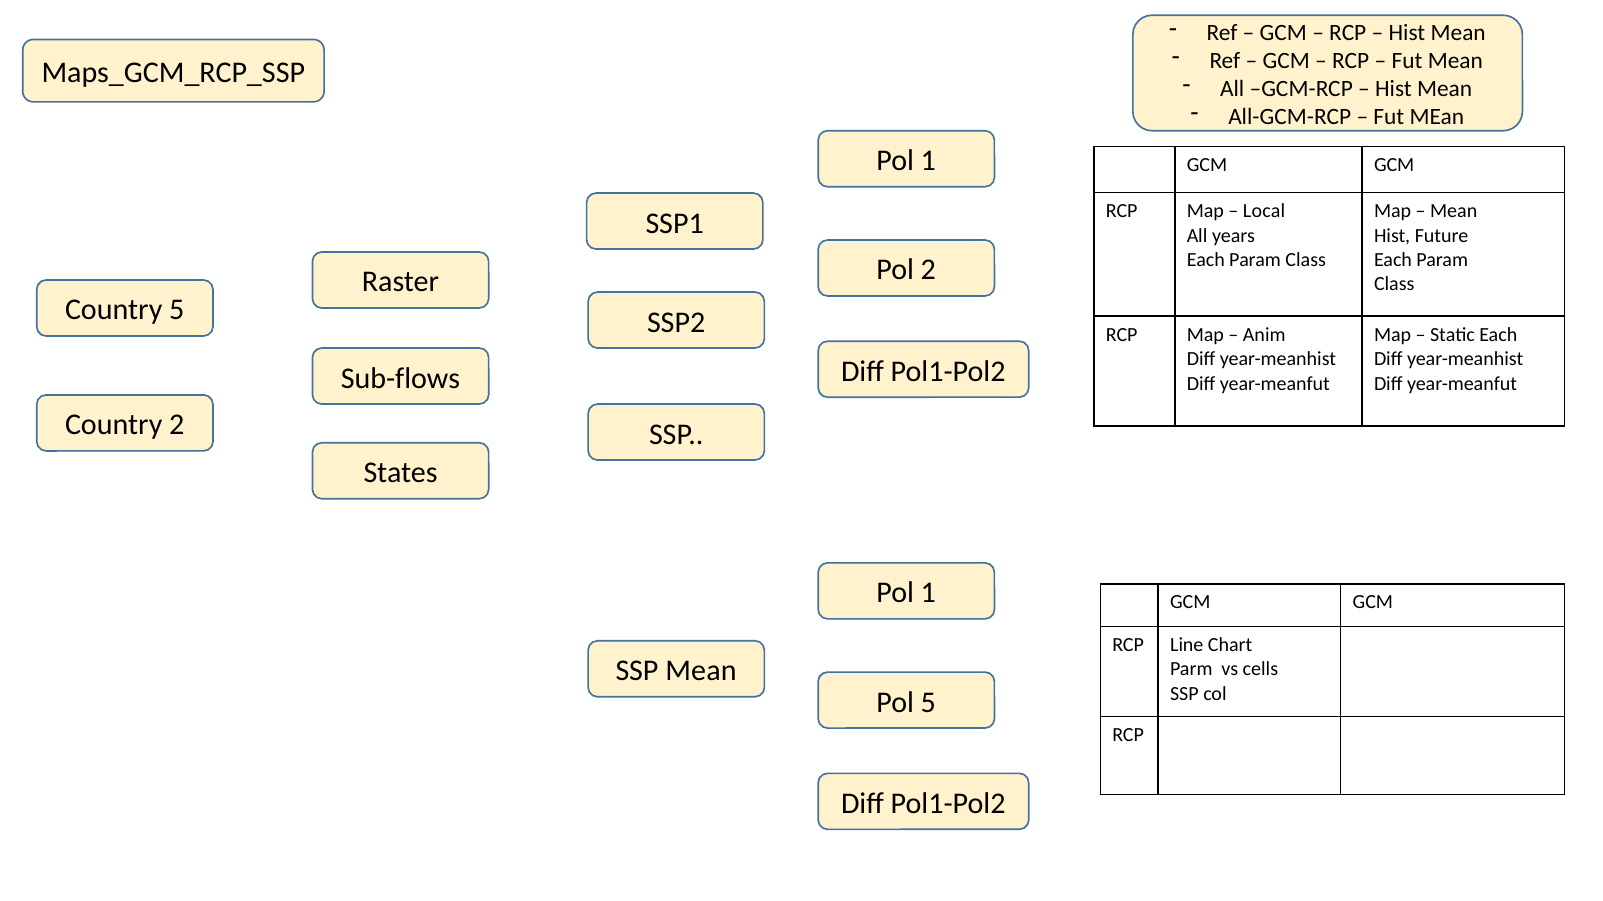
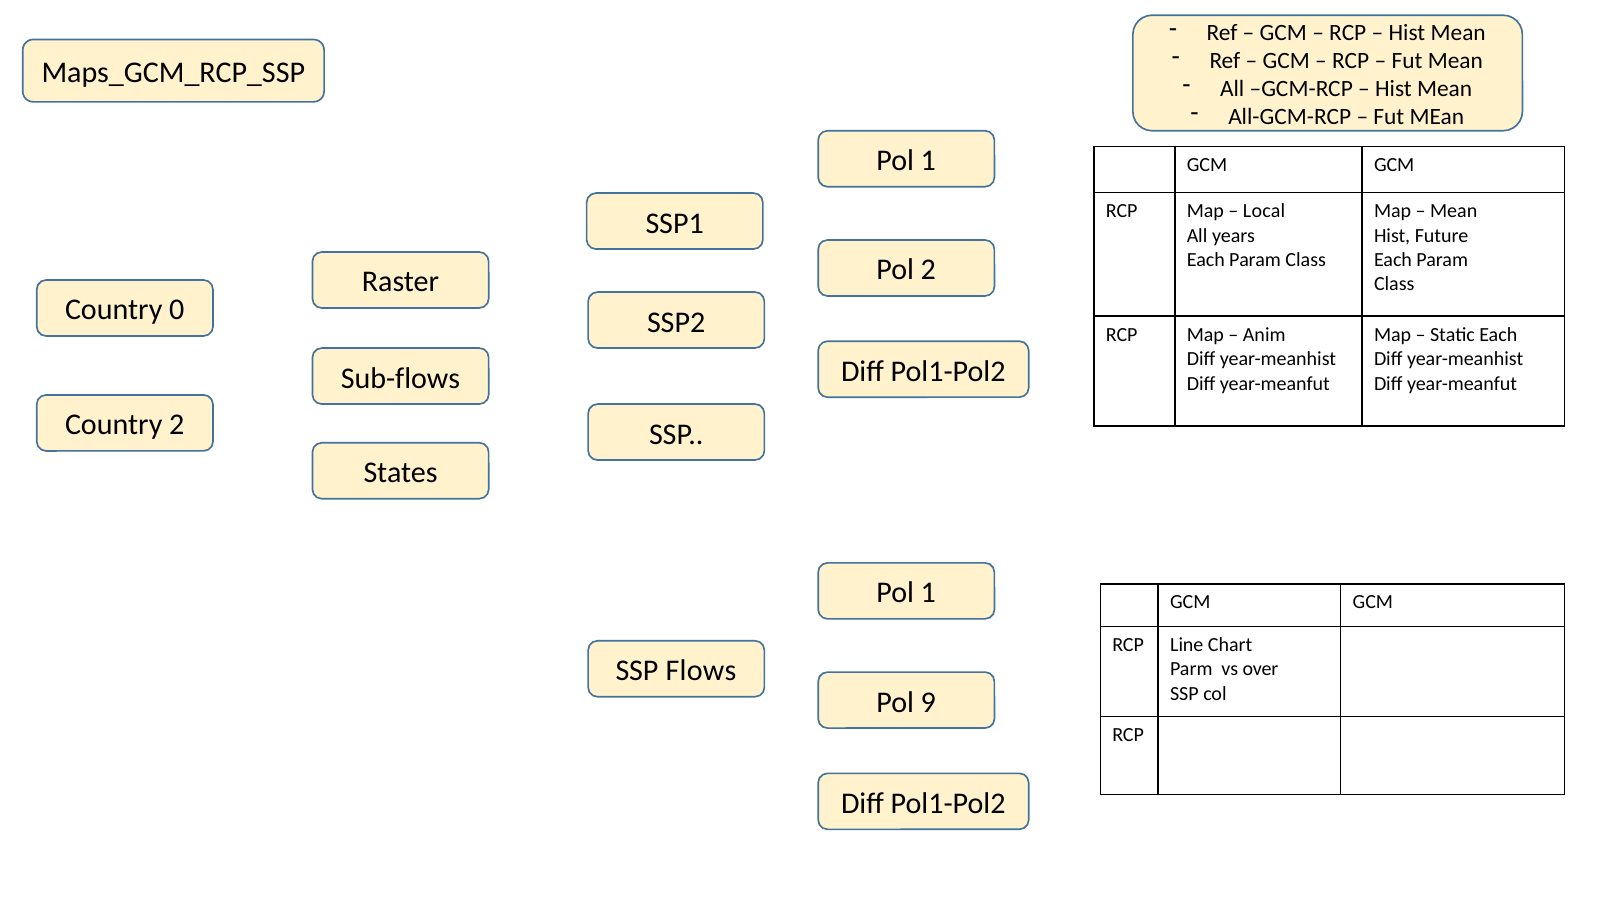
Country 5: 5 -> 0 (177, 310)
SSP Mean: Mean -> Flows (701, 671)
cells: cells -> over (1261, 670)
Pol 5: 5 -> 9 (928, 703)
